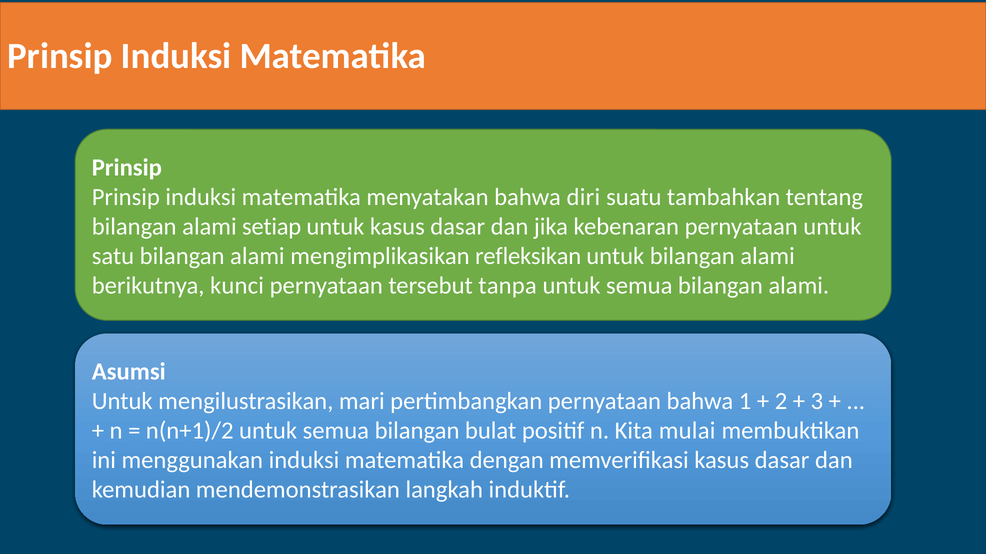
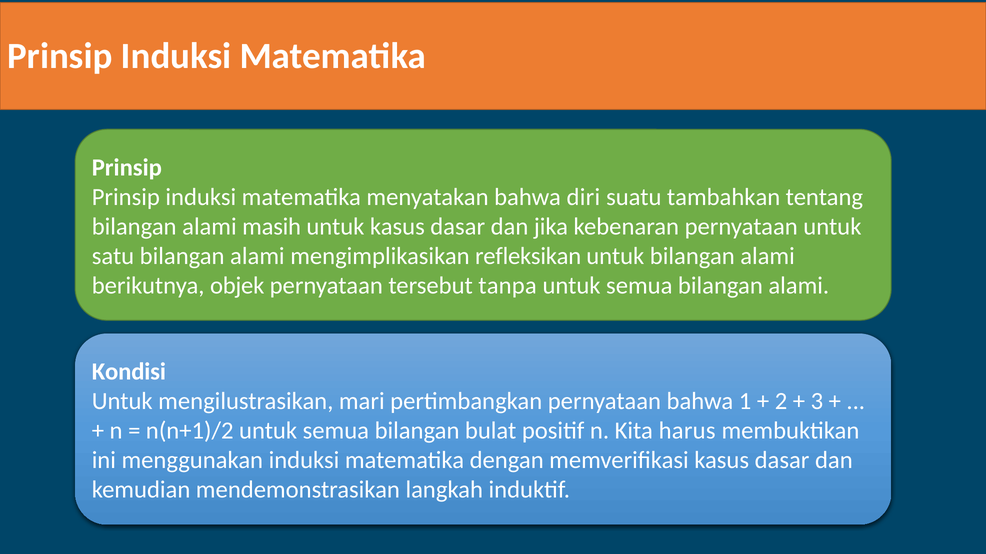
setiap: setiap -> masih (272, 227)
kunci: kunci -> objek (237, 286)
Asumsi: Asumsi -> Kondisi (129, 372)
mulai: mulai -> harus (687, 431)
